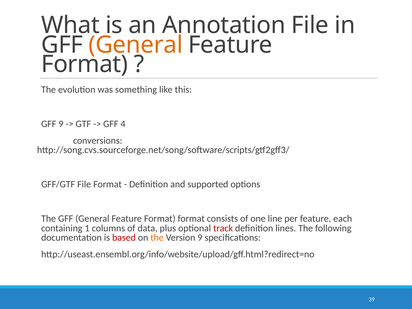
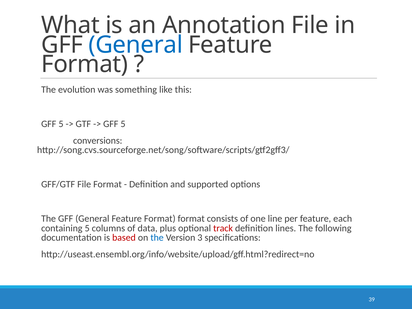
General colour: orange -> blue (136, 45)
9: 9 -> 5 (61, 124)
4: 4 -> 5 (123, 124)
containing 1: 1 -> 5 (87, 228)
the colour: orange -> blue (157, 238)
Version 9: 9 -> 3 (200, 238)
